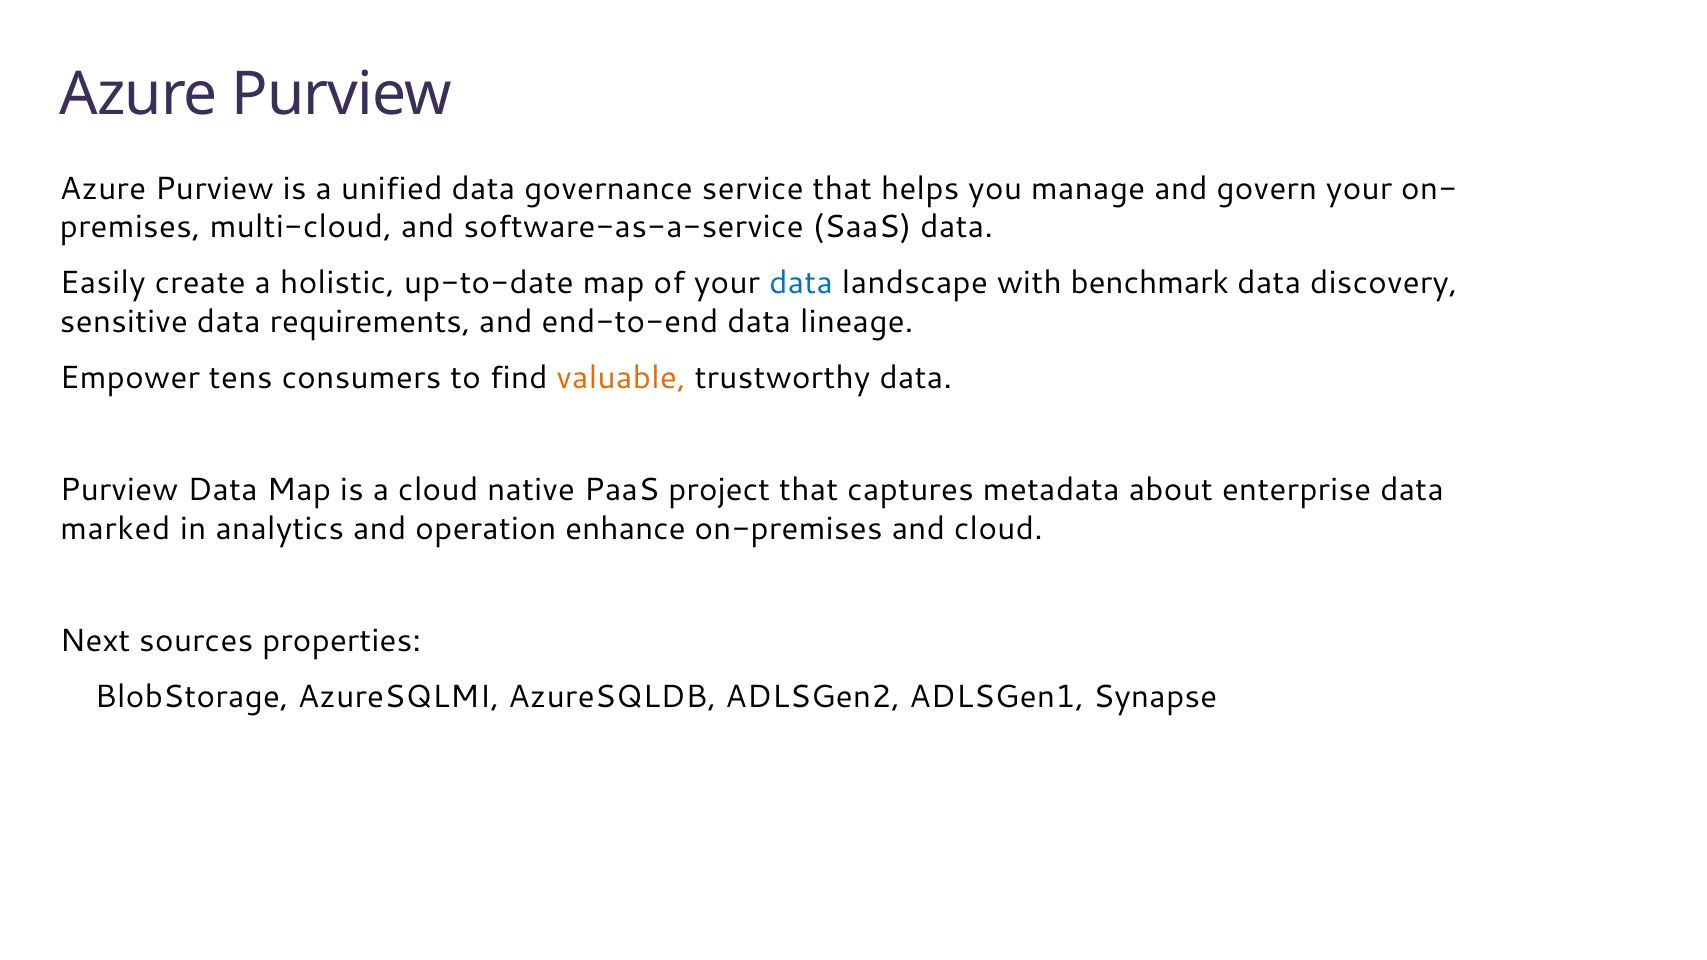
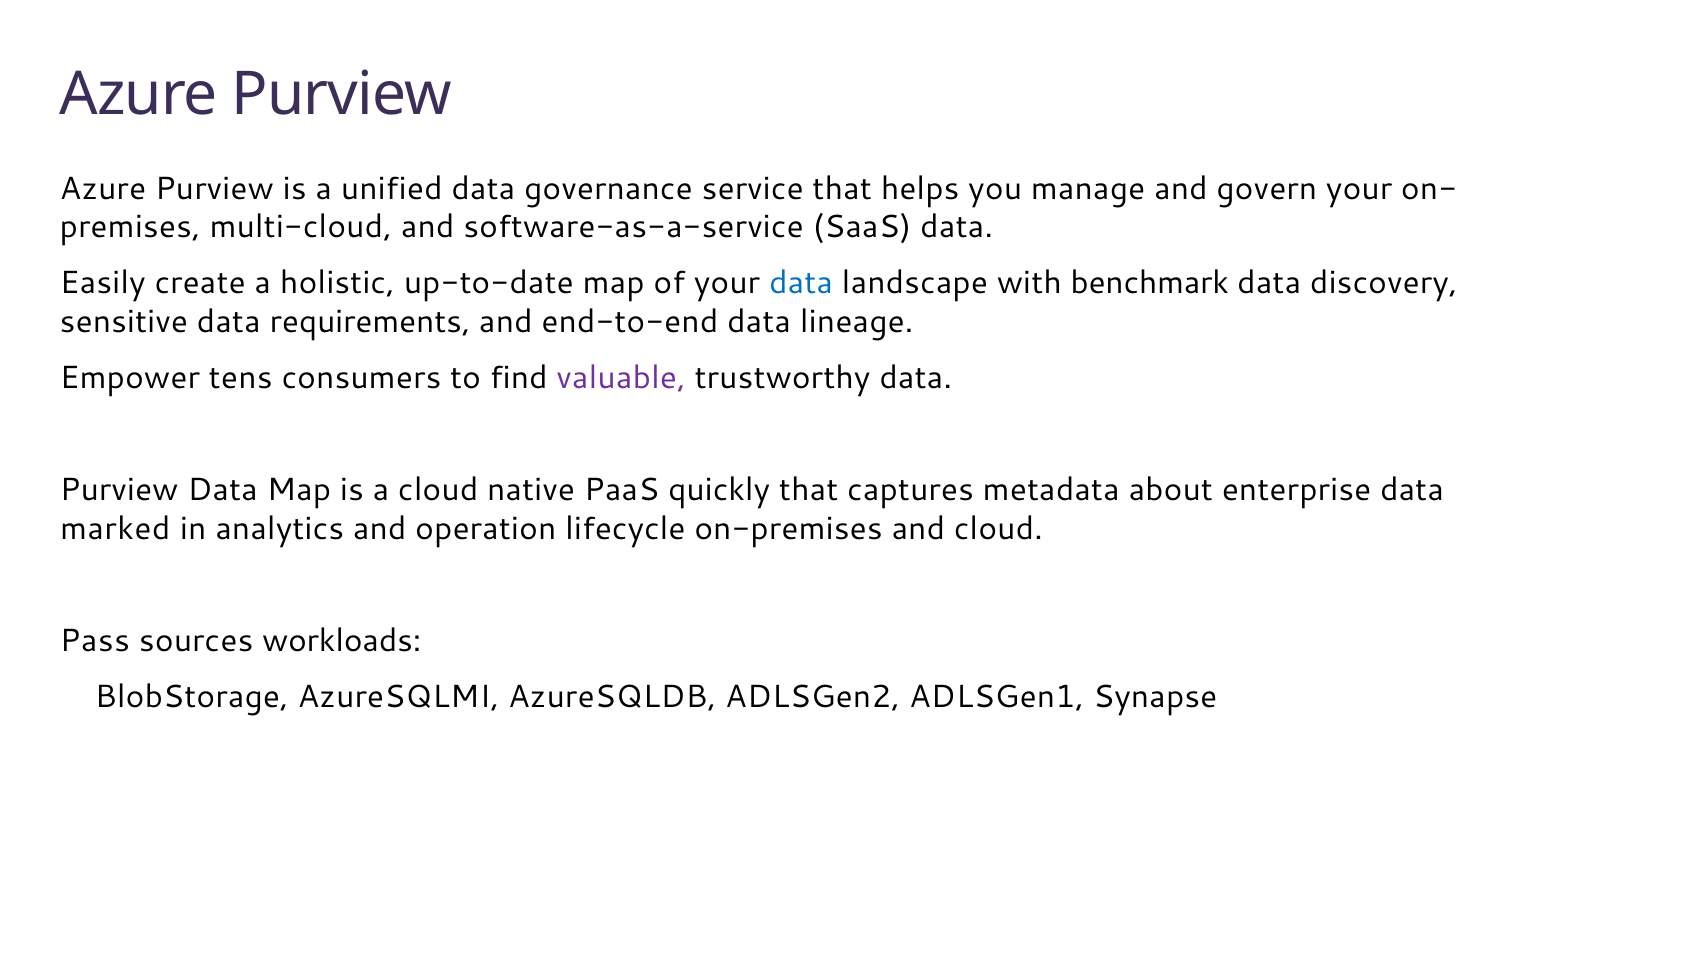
valuable colour: orange -> purple (621, 378)
project: project -> quickly (719, 490)
enhance: enhance -> lifecycle (625, 529)
Next: Next -> Pass (95, 641)
properties: properties -> workloads (342, 641)
